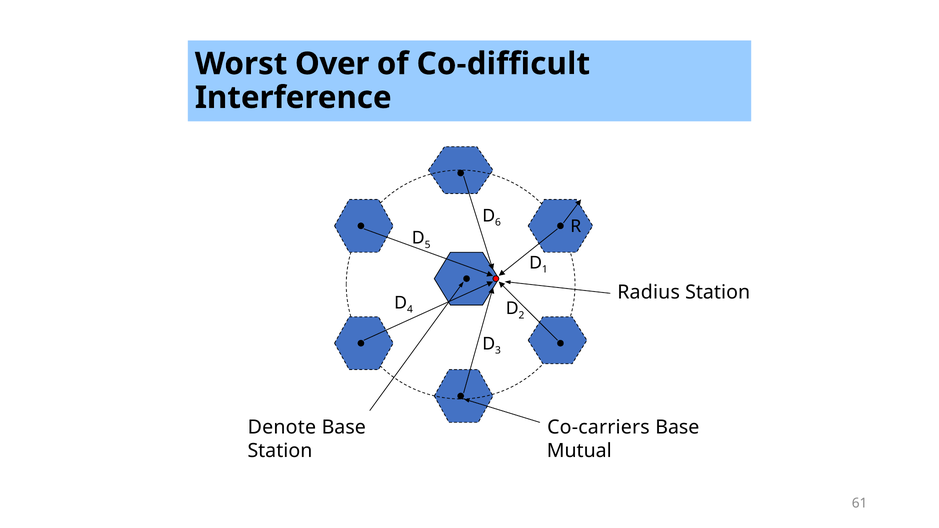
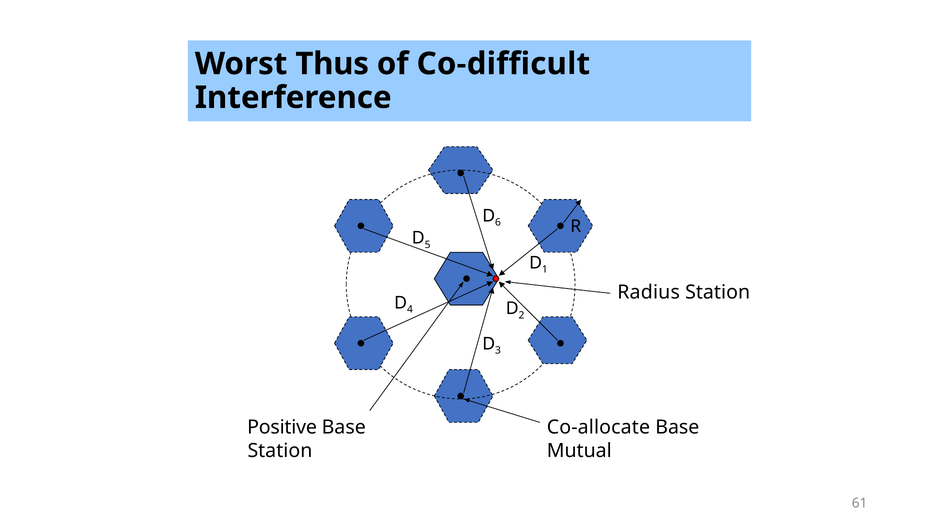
Over: Over -> Thus (332, 64)
Denote: Denote -> Positive (282, 427)
Co-carriers: Co-carriers -> Co-allocate (598, 427)
